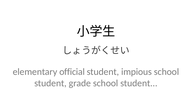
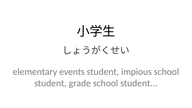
official: official -> events (72, 72)
